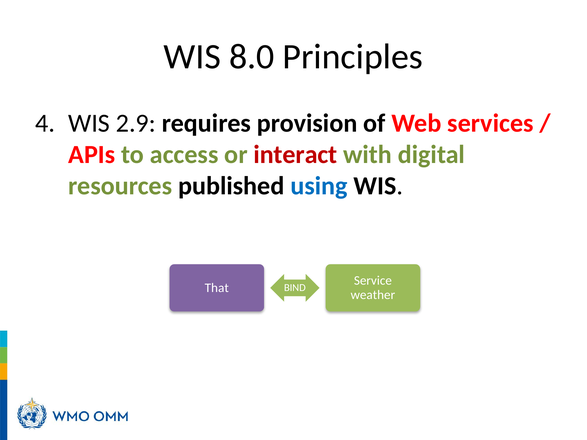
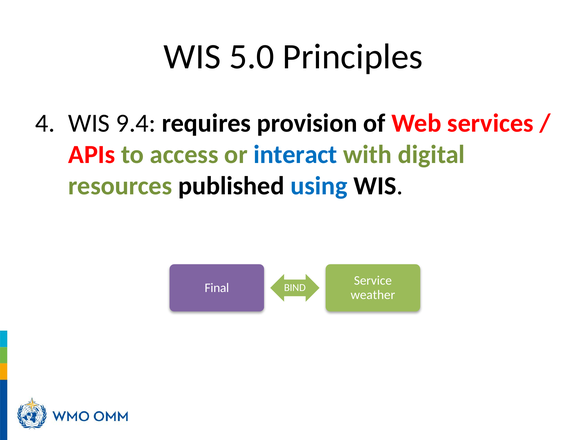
8.0: 8.0 -> 5.0 (252, 57)
2.9: 2.9 -> 9.4 (136, 123)
interact colour: red -> blue (295, 155)
That: That -> Final (217, 288)
